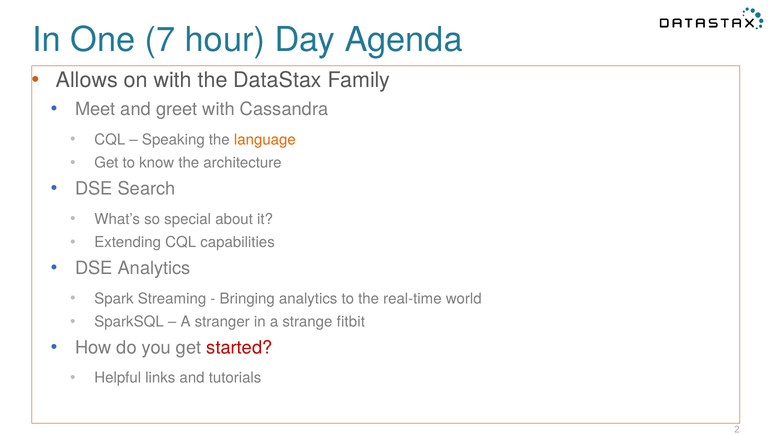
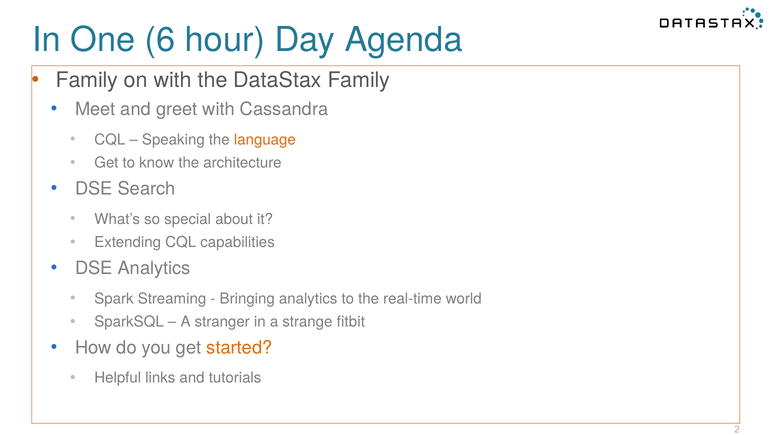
7: 7 -> 6 (160, 40)
Allows: Allows -> Family (87, 80)
started colour: red -> orange (239, 347)
